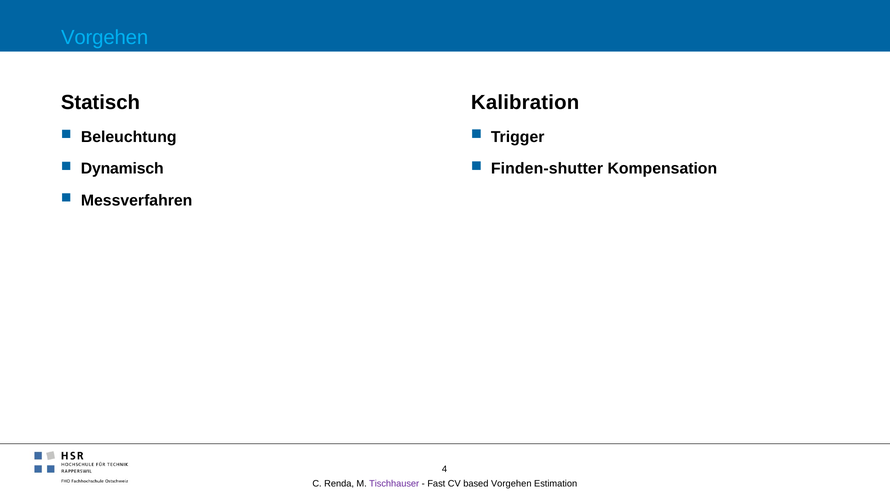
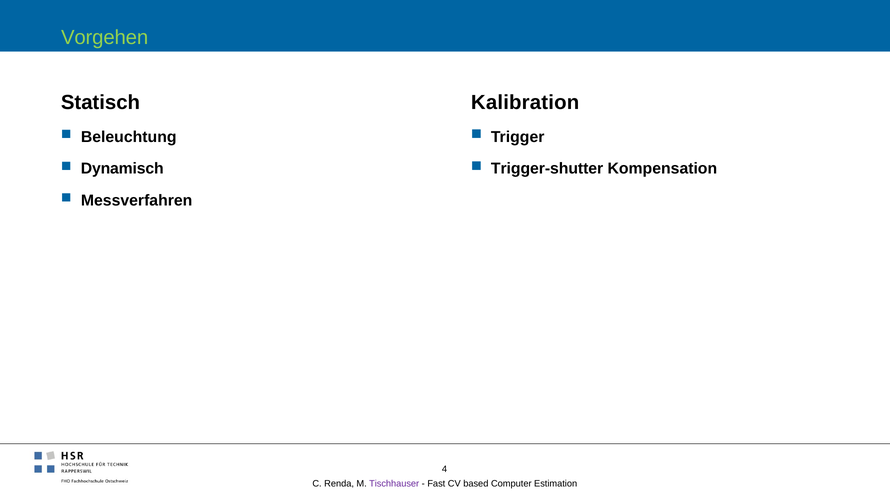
Vorgehen colour: light blue -> light green (105, 37)
Finden-shutter: Finden-shutter -> Trigger-shutter (547, 169)
based Vorgehen: Vorgehen -> Computer (511, 483)
